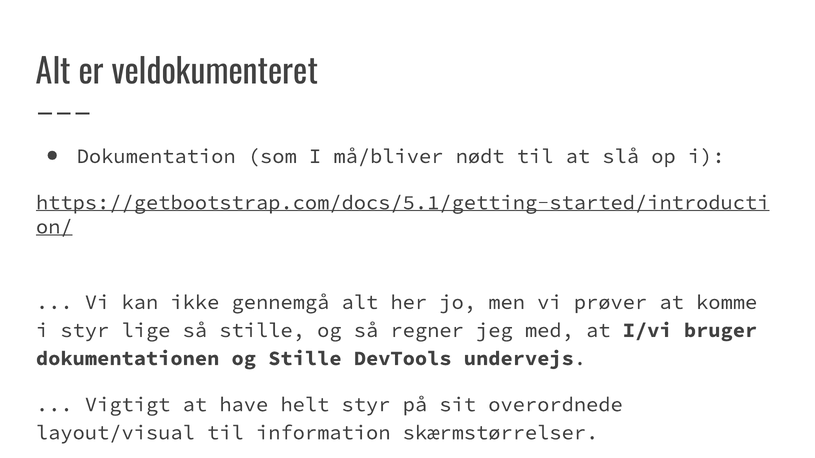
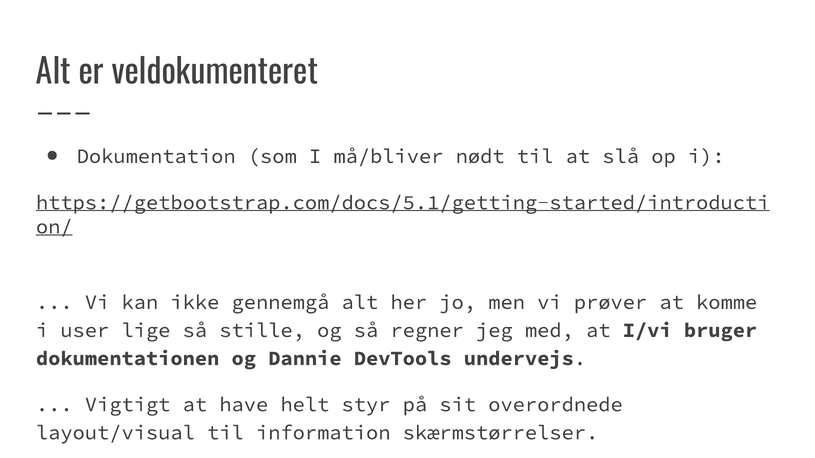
i styr: styr -> user (85, 331)
og Stille: Stille -> Dannie (305, 359)
